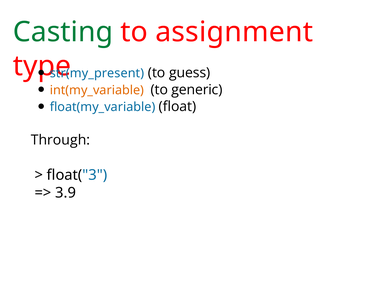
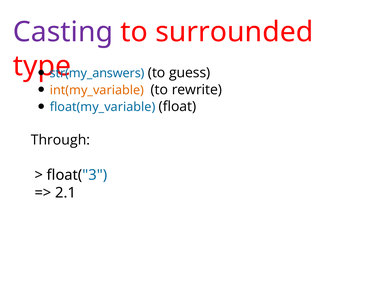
Casting colour: green -> purple (63, 32)
assignment: assignment -> surrounded (234, 32)
str(my_present: str(my_present -> str(my_answers (97, 73)
generic: generic -> rewrite (197, 90)
3.9: 3.9 -> 2.1 (66, 193)
